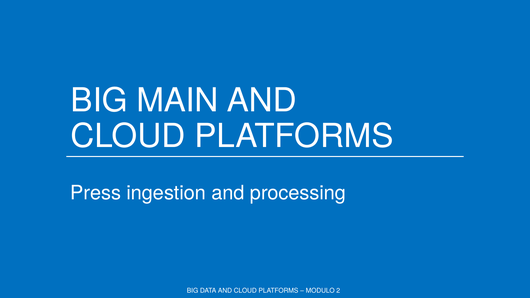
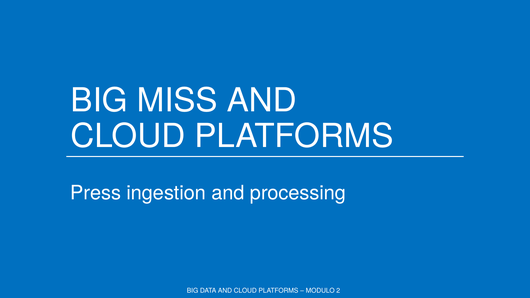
MAIN: MAIN -> MISS (177, 100)
